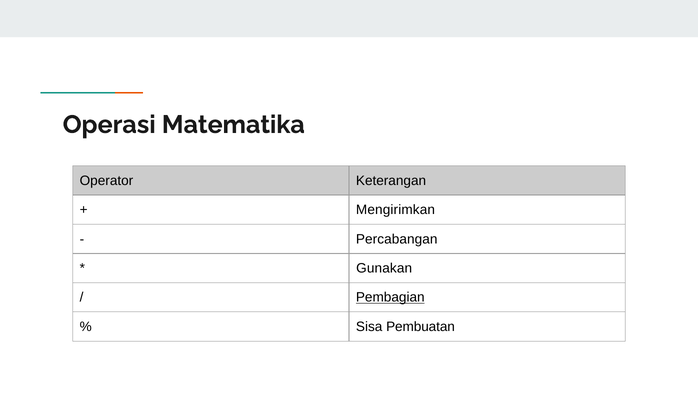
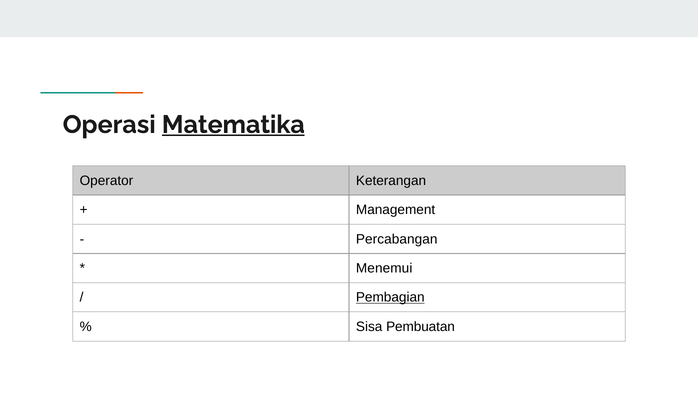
Matematika underline: none -> present (233, 125)
Mengirimkan: Mengirimkan -> Management (396, 210)
Gunakan: Gunakan -> Menemui (384, 268)
